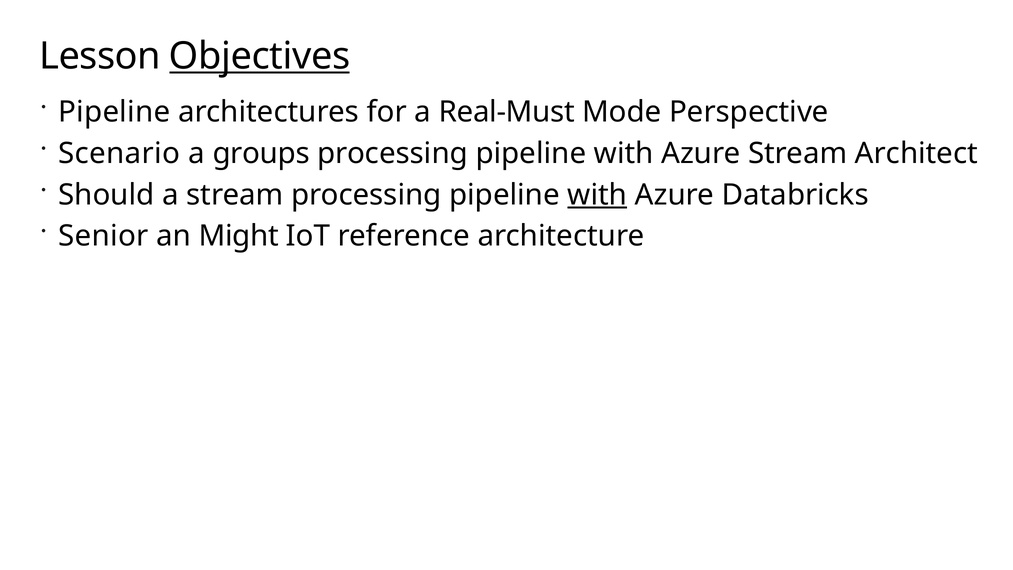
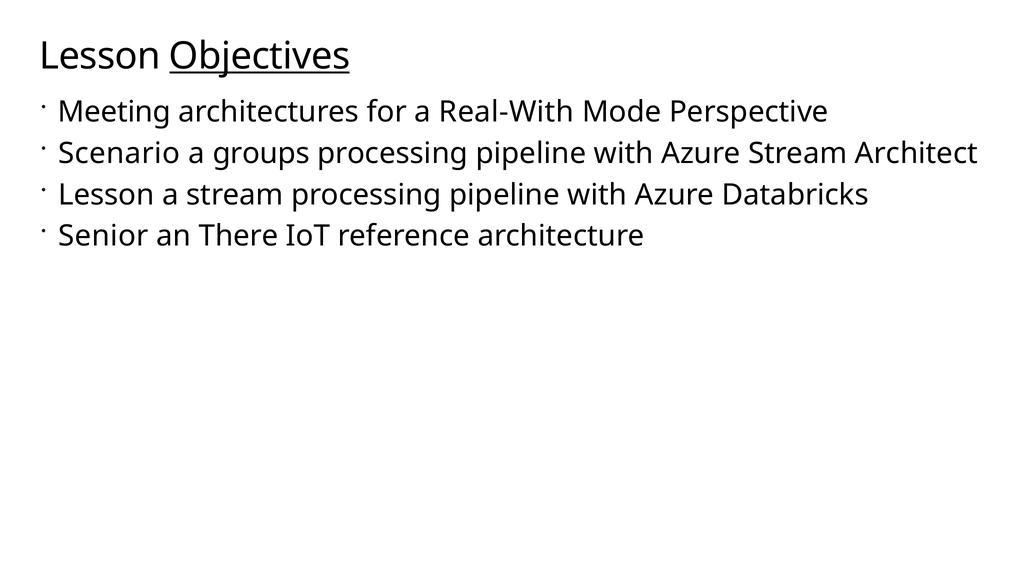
Pipeline: Pipeline -> Meeting (115, 112)
Real-Must: Real-Must -> Real-With (506, 112)
Should: Should -> Lesson (106, 195)
with underline: present -> none (597, 195)
Might: Might -> There (239, 236)
